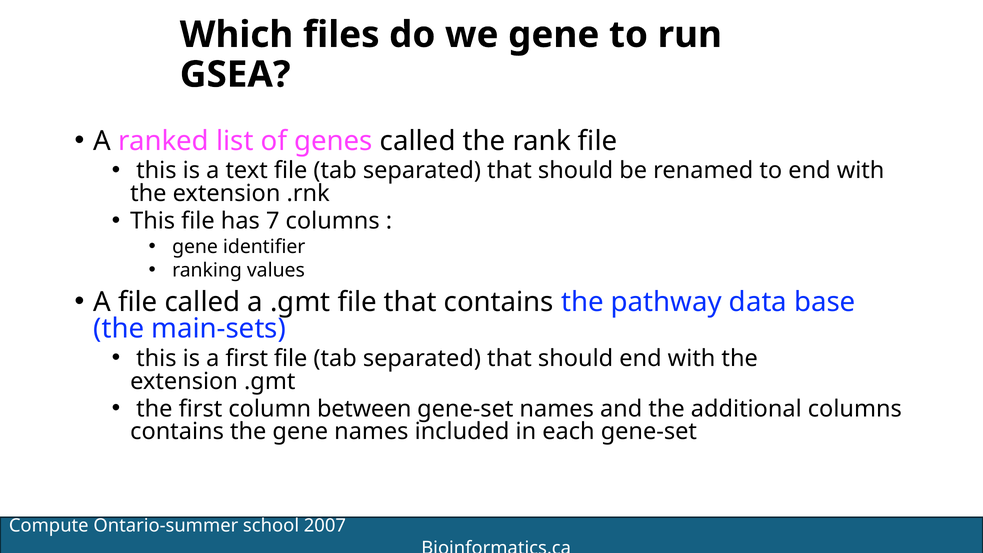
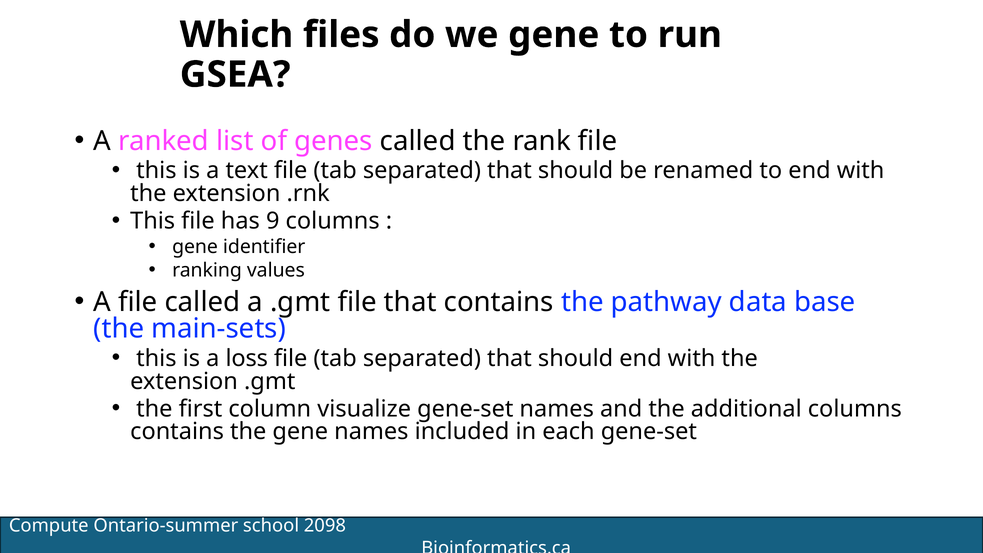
7: 7 -> 9 (273, 221)
a first: first -> loss (247, 358)
between: between -> visualize (364, 409)
2007: 2007 -> 2098 (325, 526)
